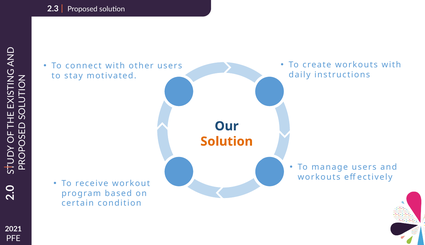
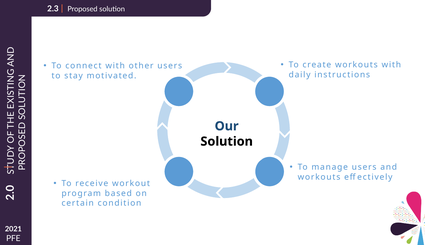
Solution colour: orange -> black (227, 141)
